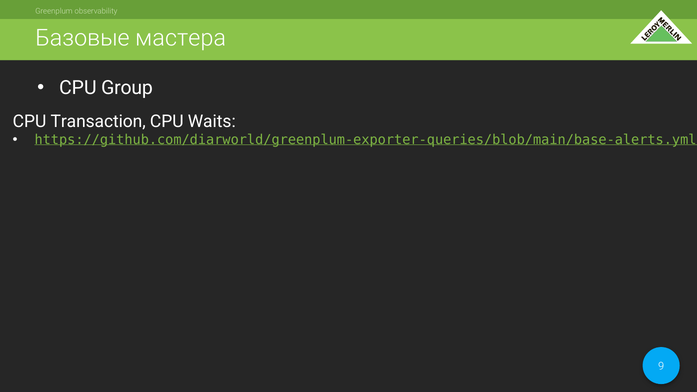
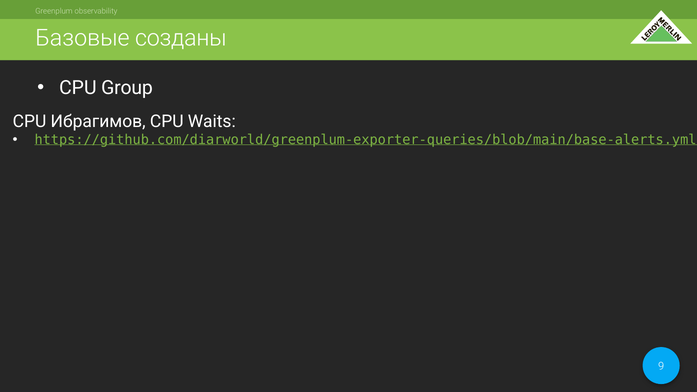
мастера: мастера -> созданы (181, 38)
Transaction: Transaction -> Ибрагимов (98, 122)
